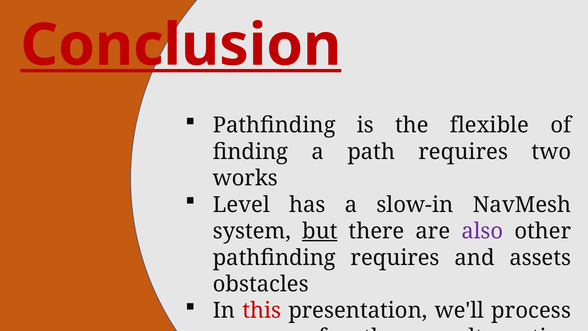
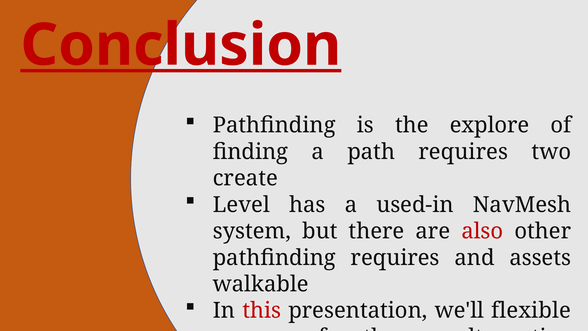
flexible: flexible -> explore (490, 125)
works: works -> create (245, 178)
slow-in: slow-in -> used-in (415, 205)
but underline: present -> none (320, 231)
also colour: purple -> red (482, 231)
obstacles: obstacles -> walkable (261, 284)
process: process -> flexible (531, 310)
